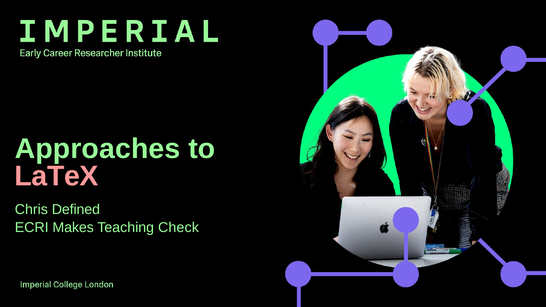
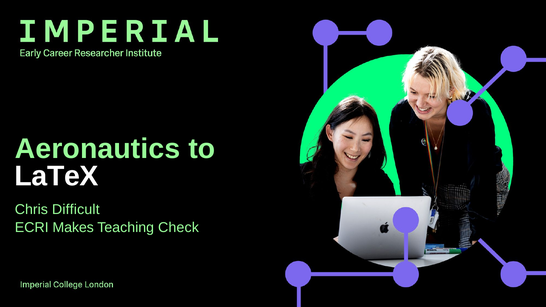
Approaches: Approaches -> Aeronautics (98, 149)
LaTeX colour: pink -> white (57, 176)
Defined: Defined -> Difficult (76, 210)
